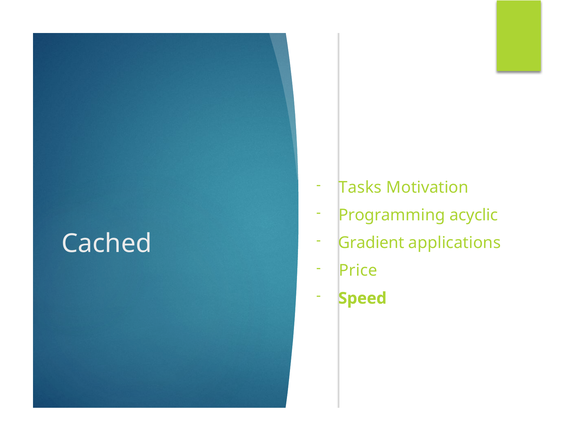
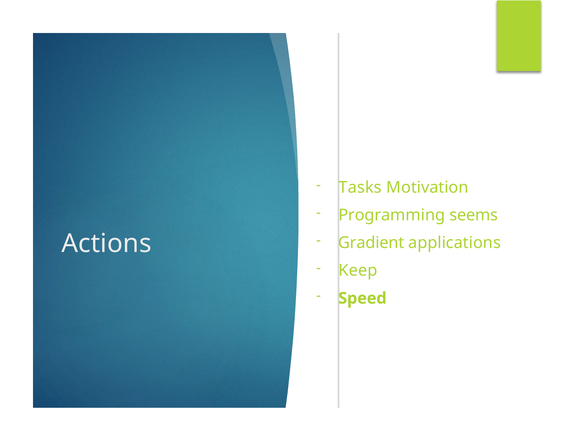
acyclic: acyclic -> seems (474, 215)
Cached: Cached -> Actions (107, 244)
Price: Price -> Keep (358, 271)
